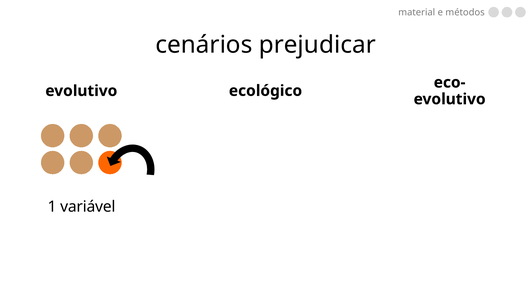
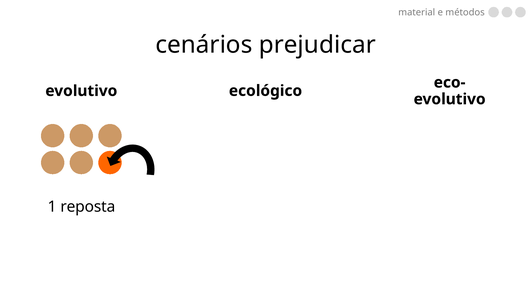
variável: variável -> reposta (88, 207)
